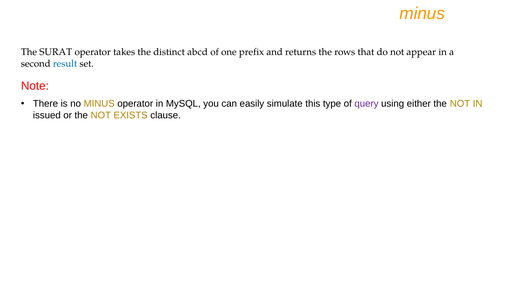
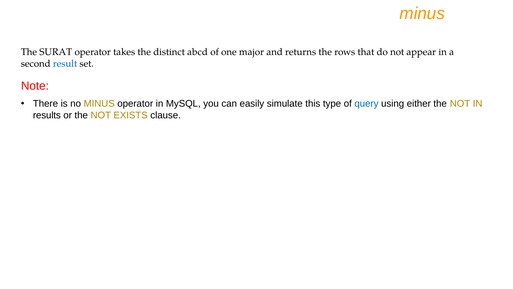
prefix: prefix -> major (252, 52)
query colour: purple -> blue (366, 104)
issued: issued -> results (47, 115)
